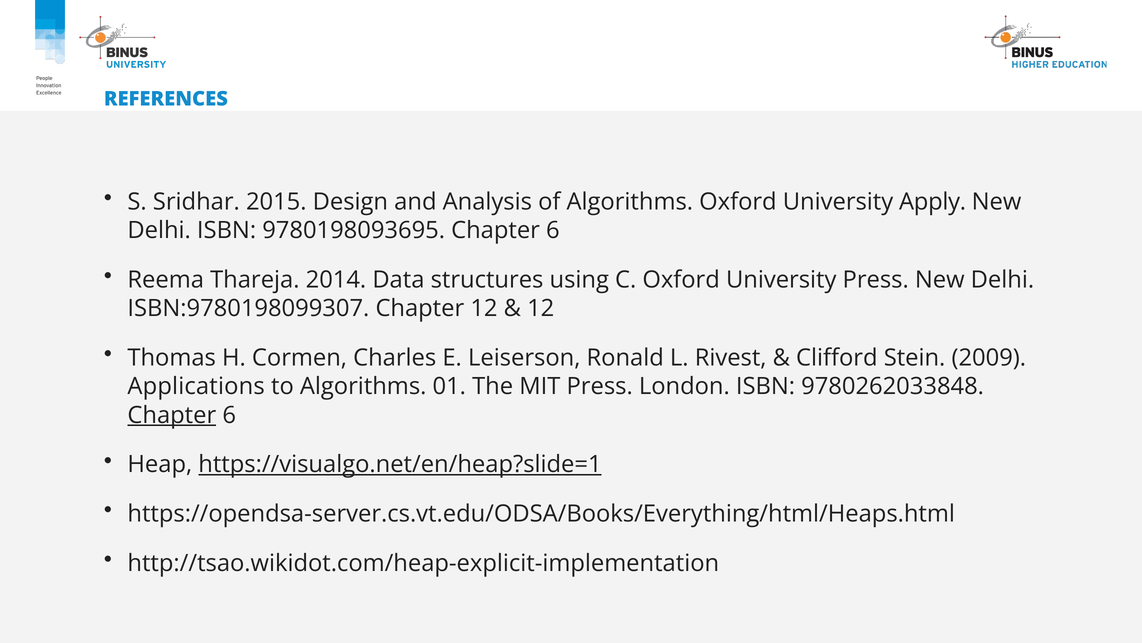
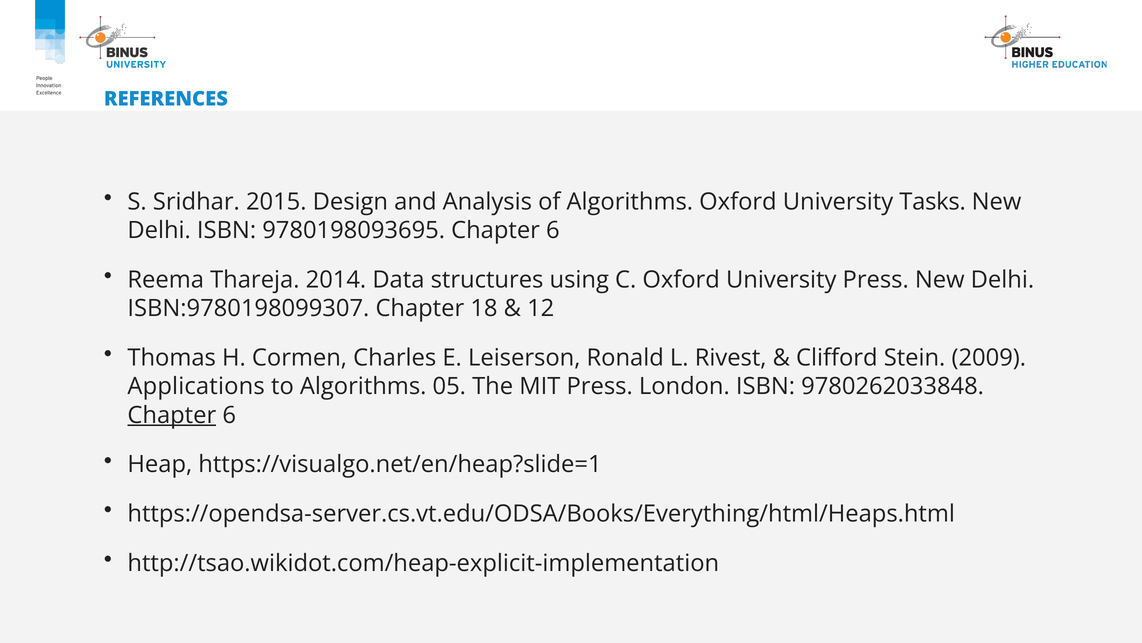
Apply: Apply -> Tasks (933, 202)
Chapter 12: 12 -> 18 (484, 308)
01: 01 -> 05 (449, 386)
https://visualgo.net/en/heap?slide=1 underline: present -> none (400, 464)
